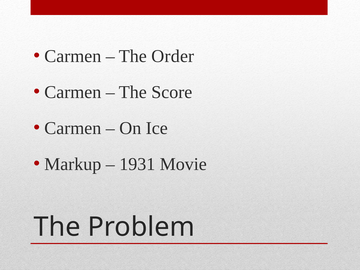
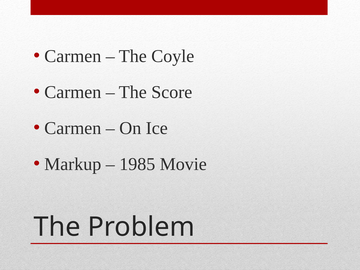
Order: Order -> Coyle (173, 56)
1931: 1931 -> 1985 (137, 164)
